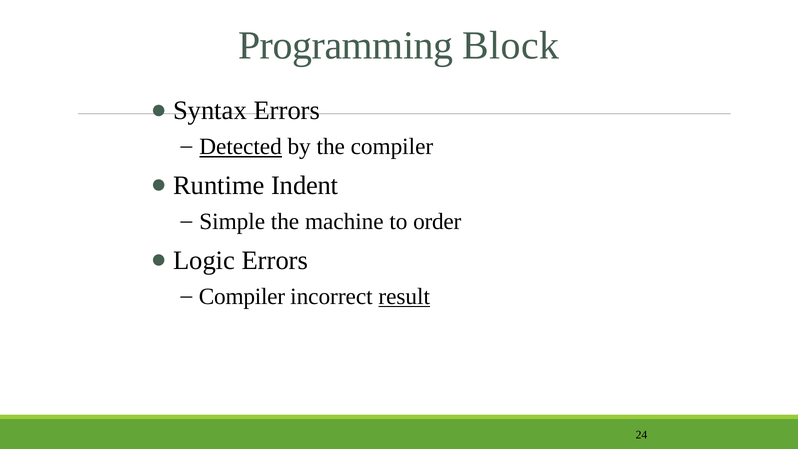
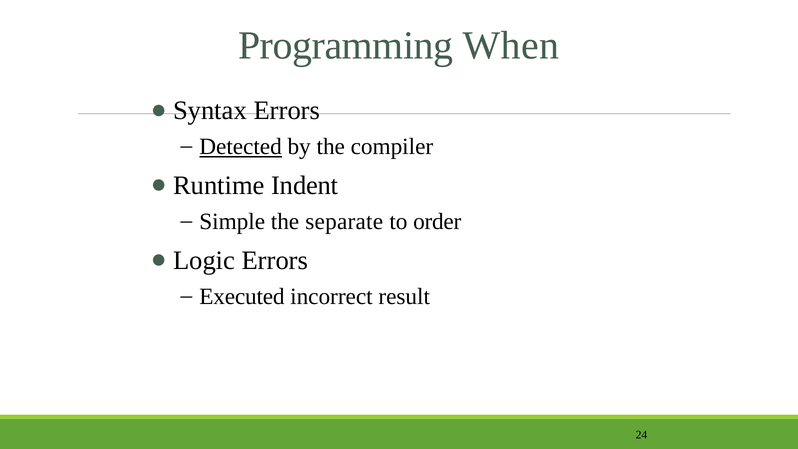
Block: Block -> When (511, 46)
machine: machine -> separate (344, 222)
Compiler: Compiler -> Executed (242, 296)
result underline: present -> none (404, 296)
